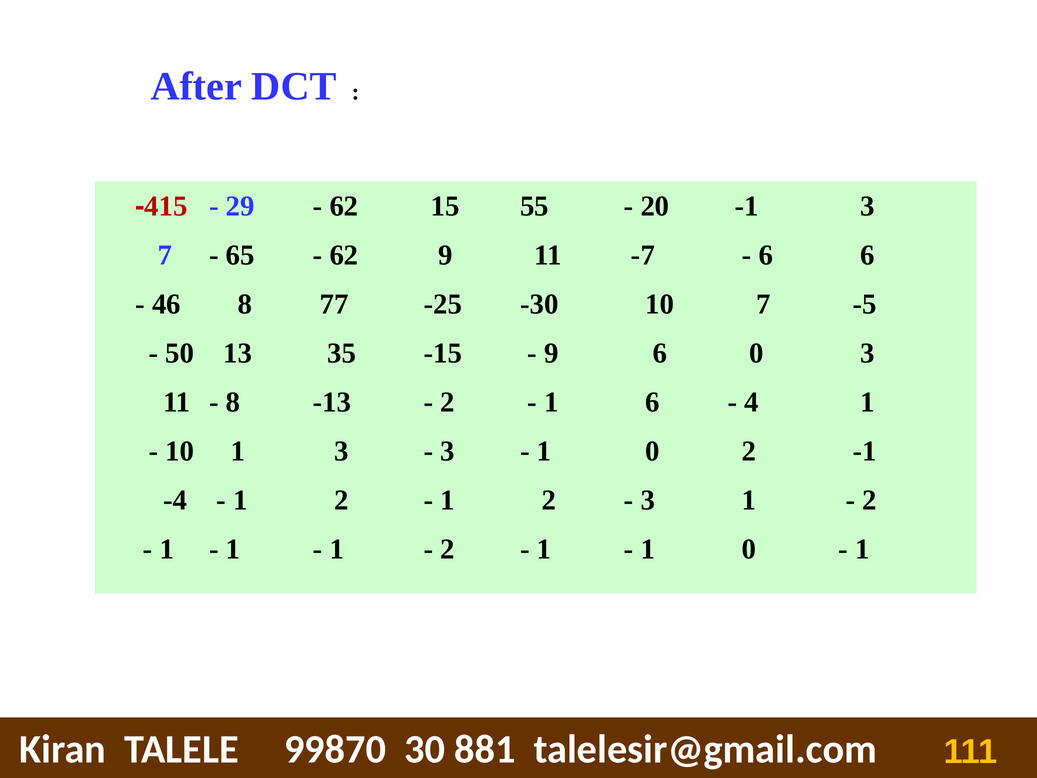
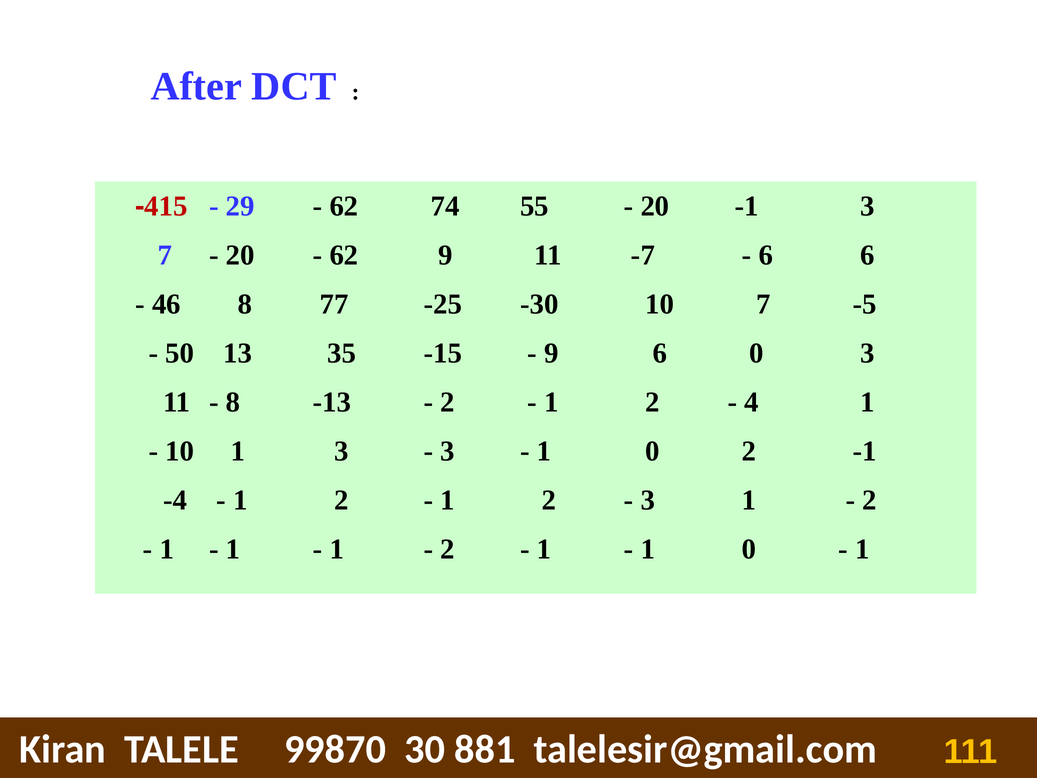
15: 15 -> 74 (445, 206)
65: 65 -> 20 (240, 255)
6: 6 -> 2 (653, 402)
